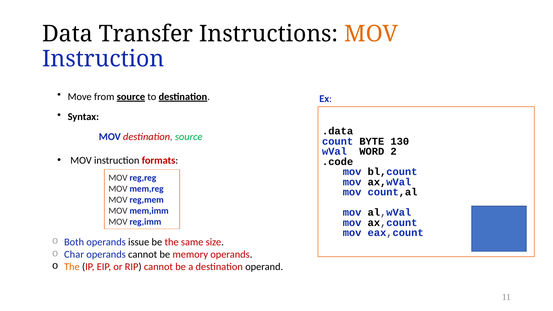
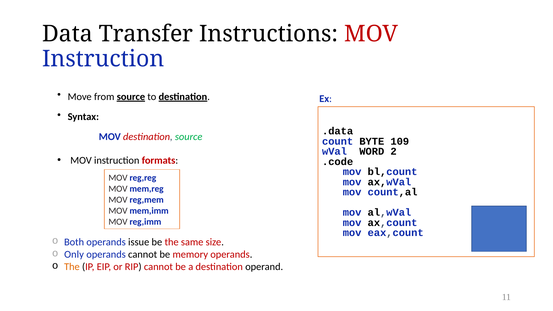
MOV colour: orange -> red (371, 34)
130: 130 -> 109 (400, 141)
Char: Char -> Only (74, 254)
